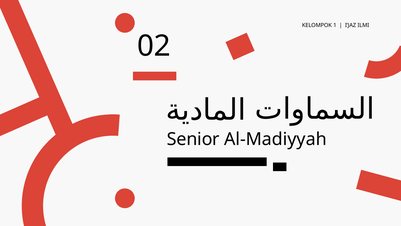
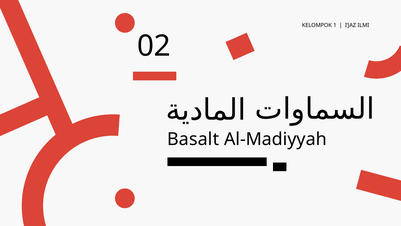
Senior: Senior -> Basalt (193, 139)
